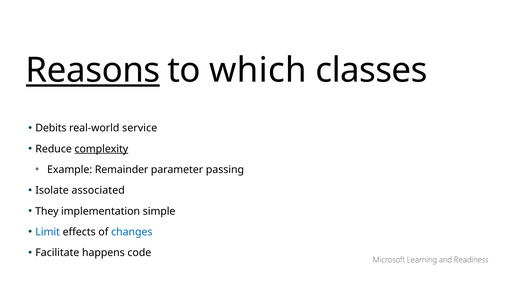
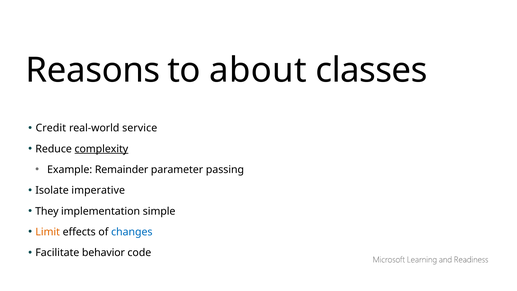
Reasons underline: present -> none (93, 70)
which: which -> about (258, 70)
Debits: Debits -> Credit (51, 128)
associated: associated -> imperative (98, 190)
Limit colour: blue -> orange (48, 232)
happens: happens -> behavior (103, 253)
